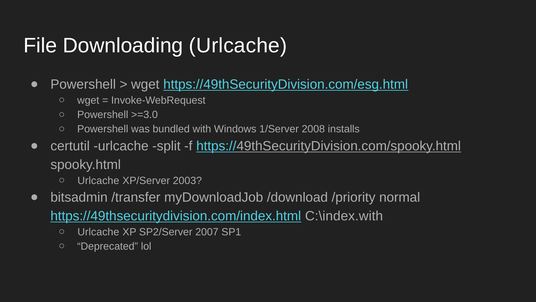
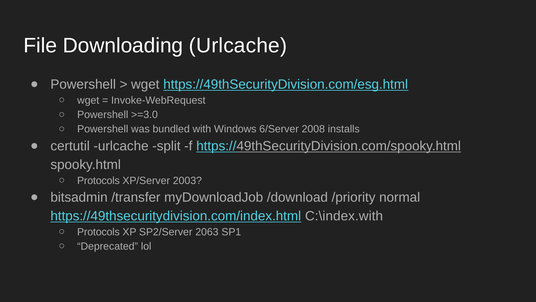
1/Server: 1/Server -> 6/Server (279, 129)
Urlcache: Urlcache -> Protocols (98, 180)
Urlcache: Urlcache -> Protocols (98, 232)
2007: 2007 -> 2063 (207, 232)
